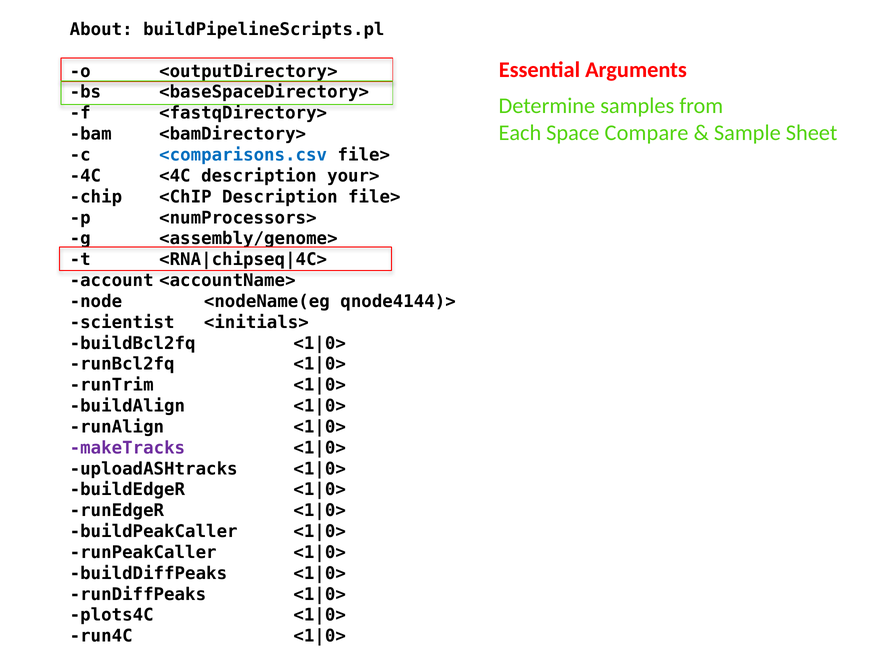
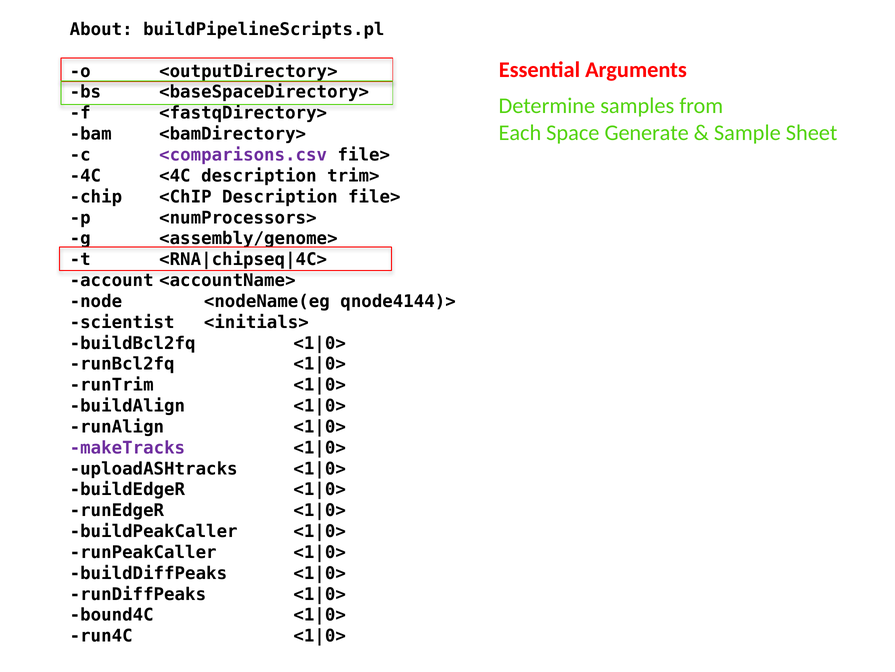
Compare: Compare -> Generate (647, 133)
<comparisons.csv colour: blue -> purple (243, 155)
your>: your> -> trim> (353, 176)
plots4C: plots4C -> bound4C (112, 615)
